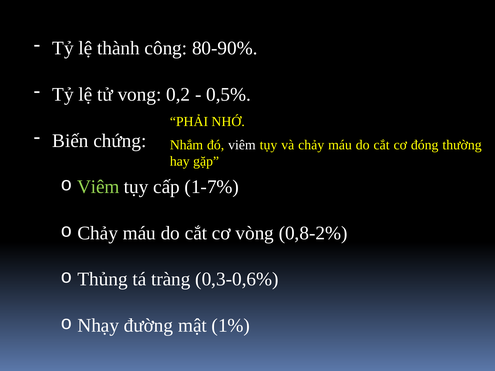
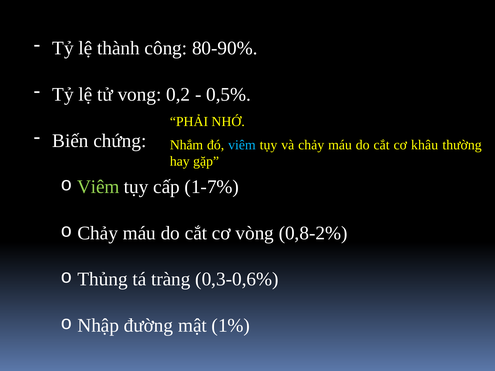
viêm colour: white -> light blue (242, 145)
đóng: đóng -> khâu (425, 145)
Nhạy: Nhạy -> Nhập (98, 326)
